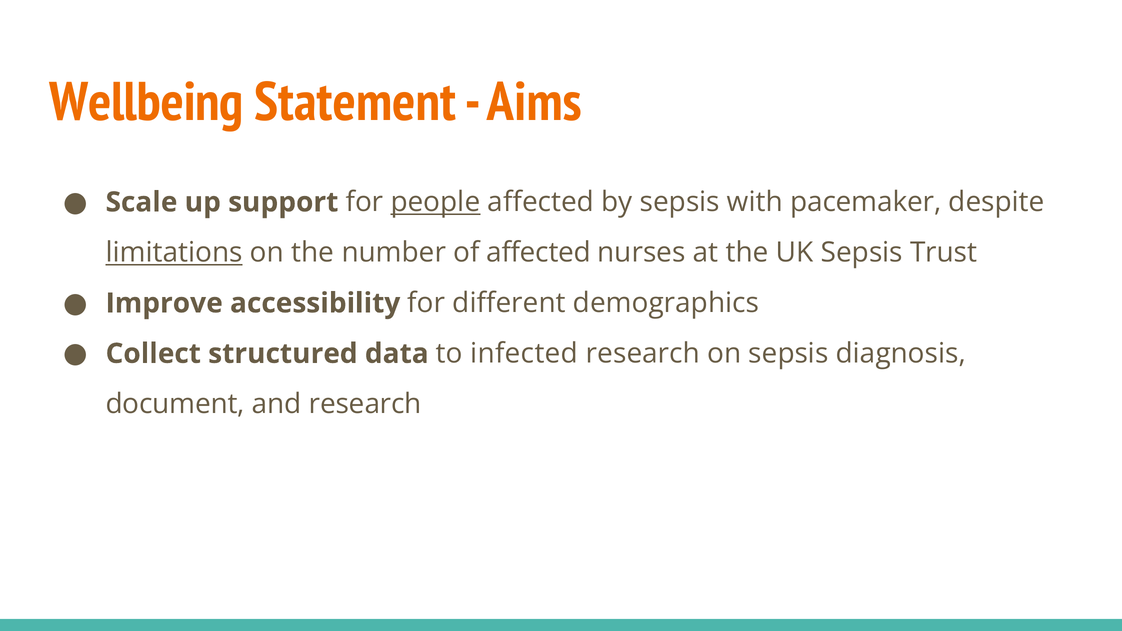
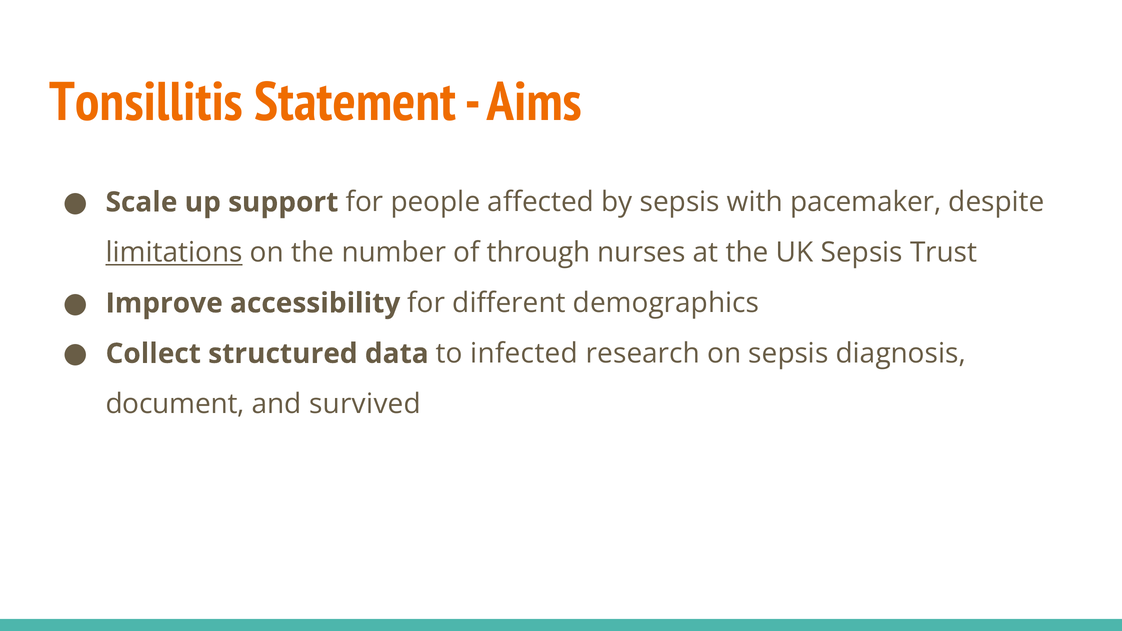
Wellbeing: Wellbeing -> Tonsillitis (146, 102)
people underline: present -> none (435, 202)
of affected: affected -> through (539, 253)
and research: research -> survived (365, 404)
